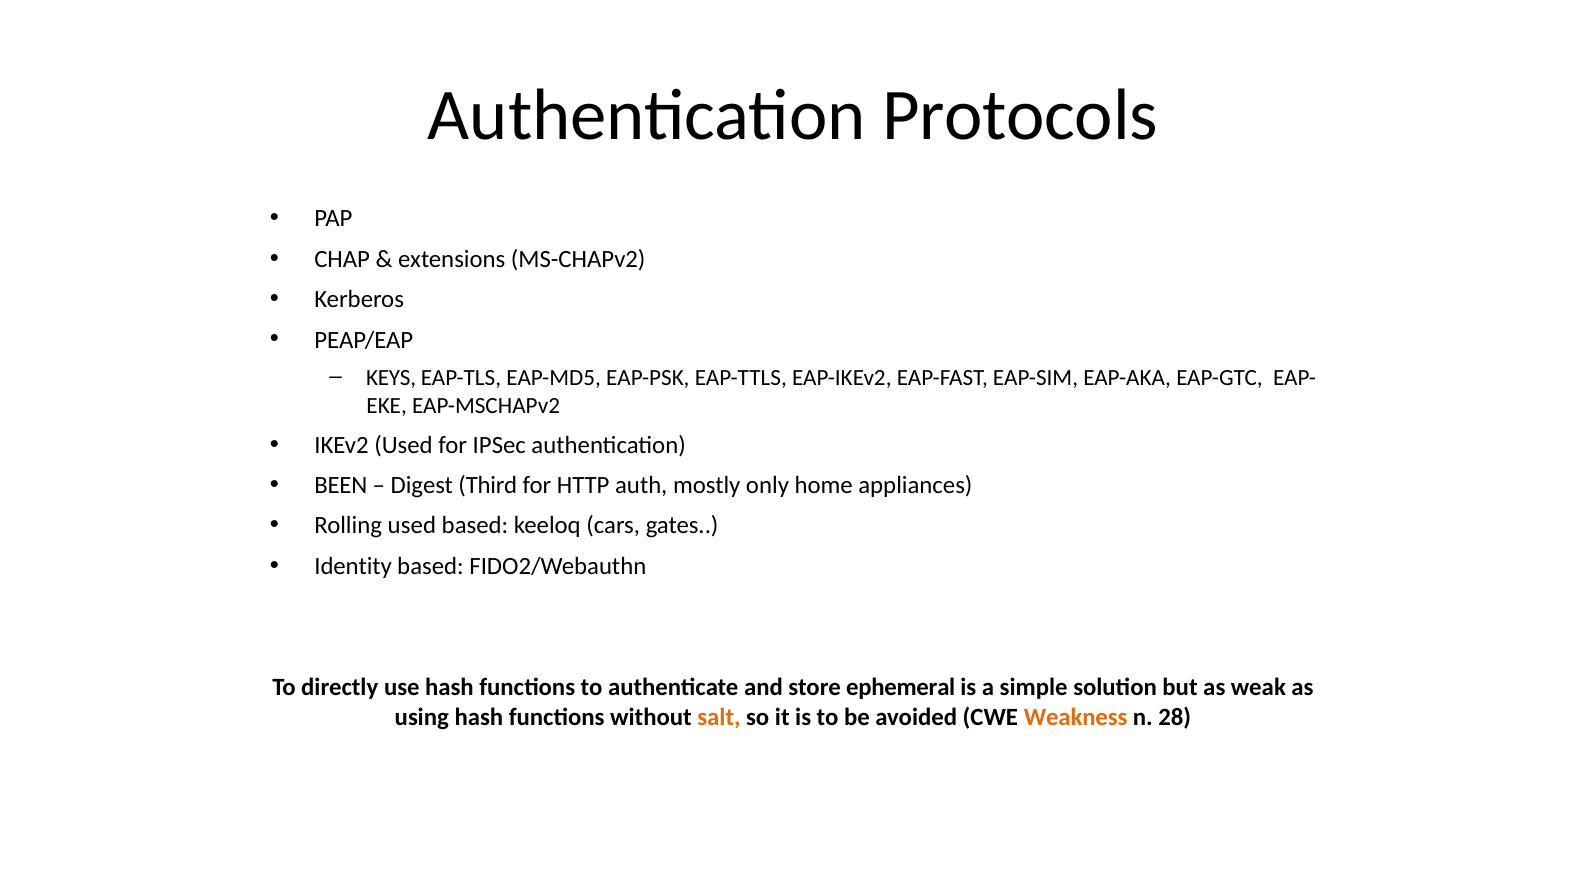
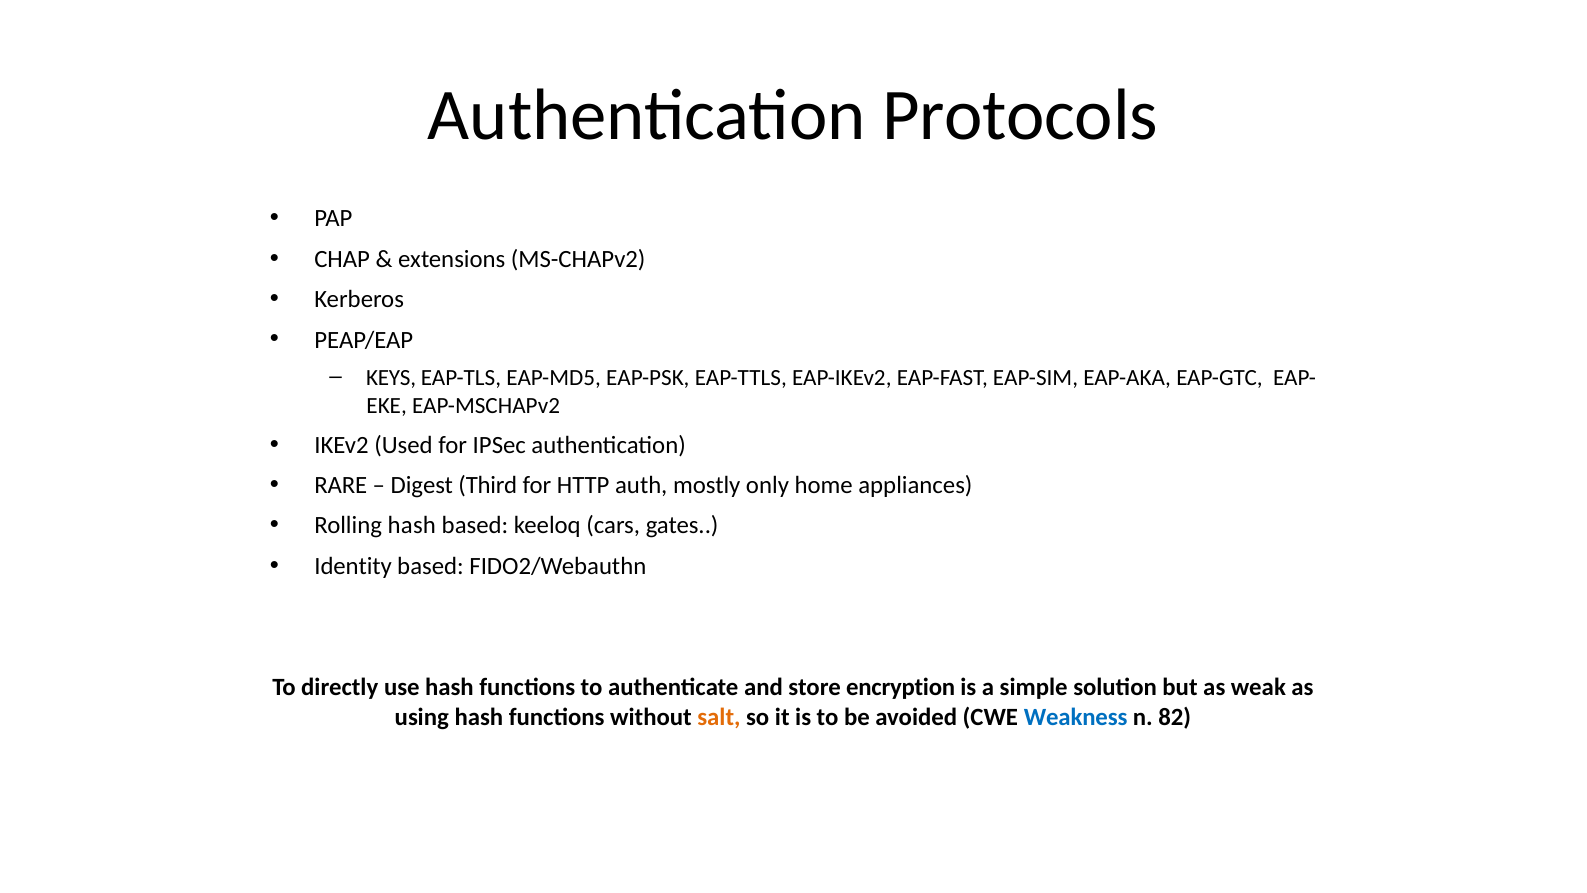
BEEN: BEEN -> RARE (341, 485)
Rolling used: used -> hash (412, 526)
ephemeral: ephemeral -> encryption (901, 687)
Weakness colour: orange -> blue (1076, 717)
28: 28 -> 82 (1175, 717)
